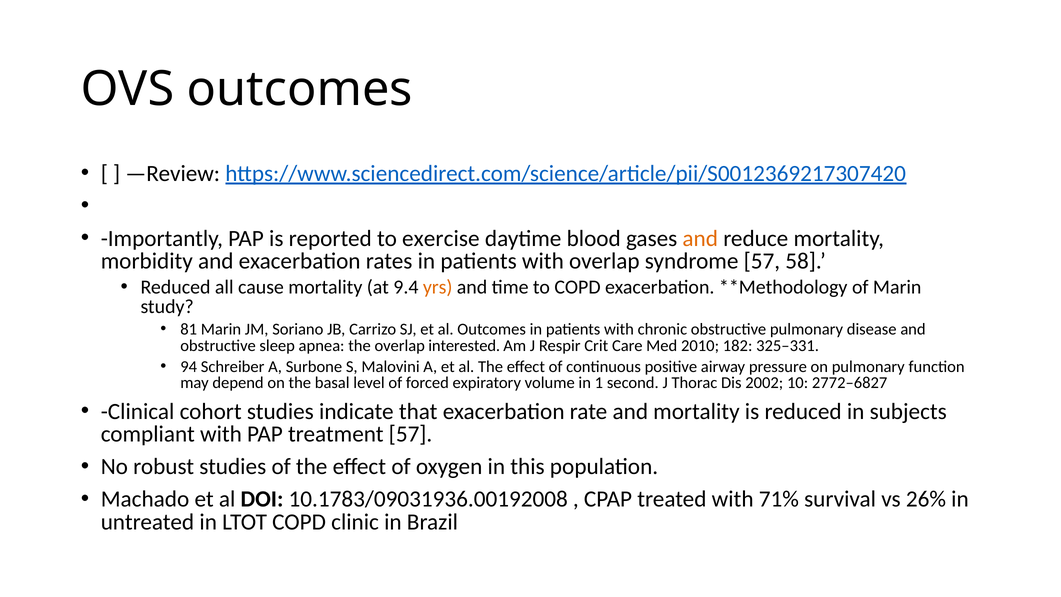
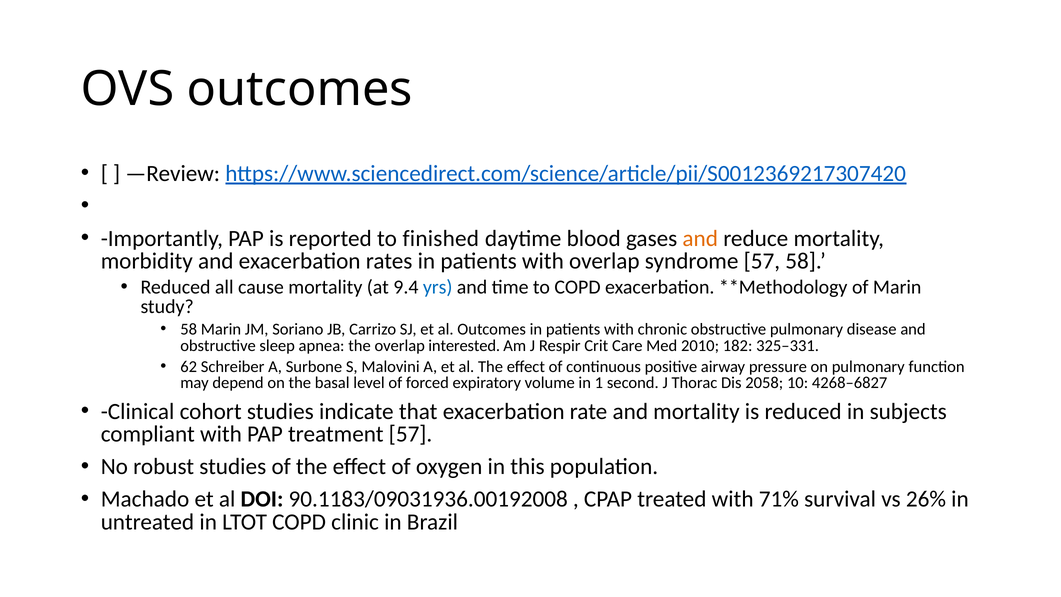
exercise: exercise -> finished (441, 239)
yrs colour: orange -> blue (438, 287)
81: 81 -> 58 (189, 329)
94: 94 -> 62 (189, 366)
2002: 2002 -> 2058 (764, 383)
2772–6827: 2772–6827 -> 4268–6827 (850, 383)
10.1783/09031936.00192008: 10.1783/09031936.00192008 -> 90.1183/09031936.00192008 (428, 499)
